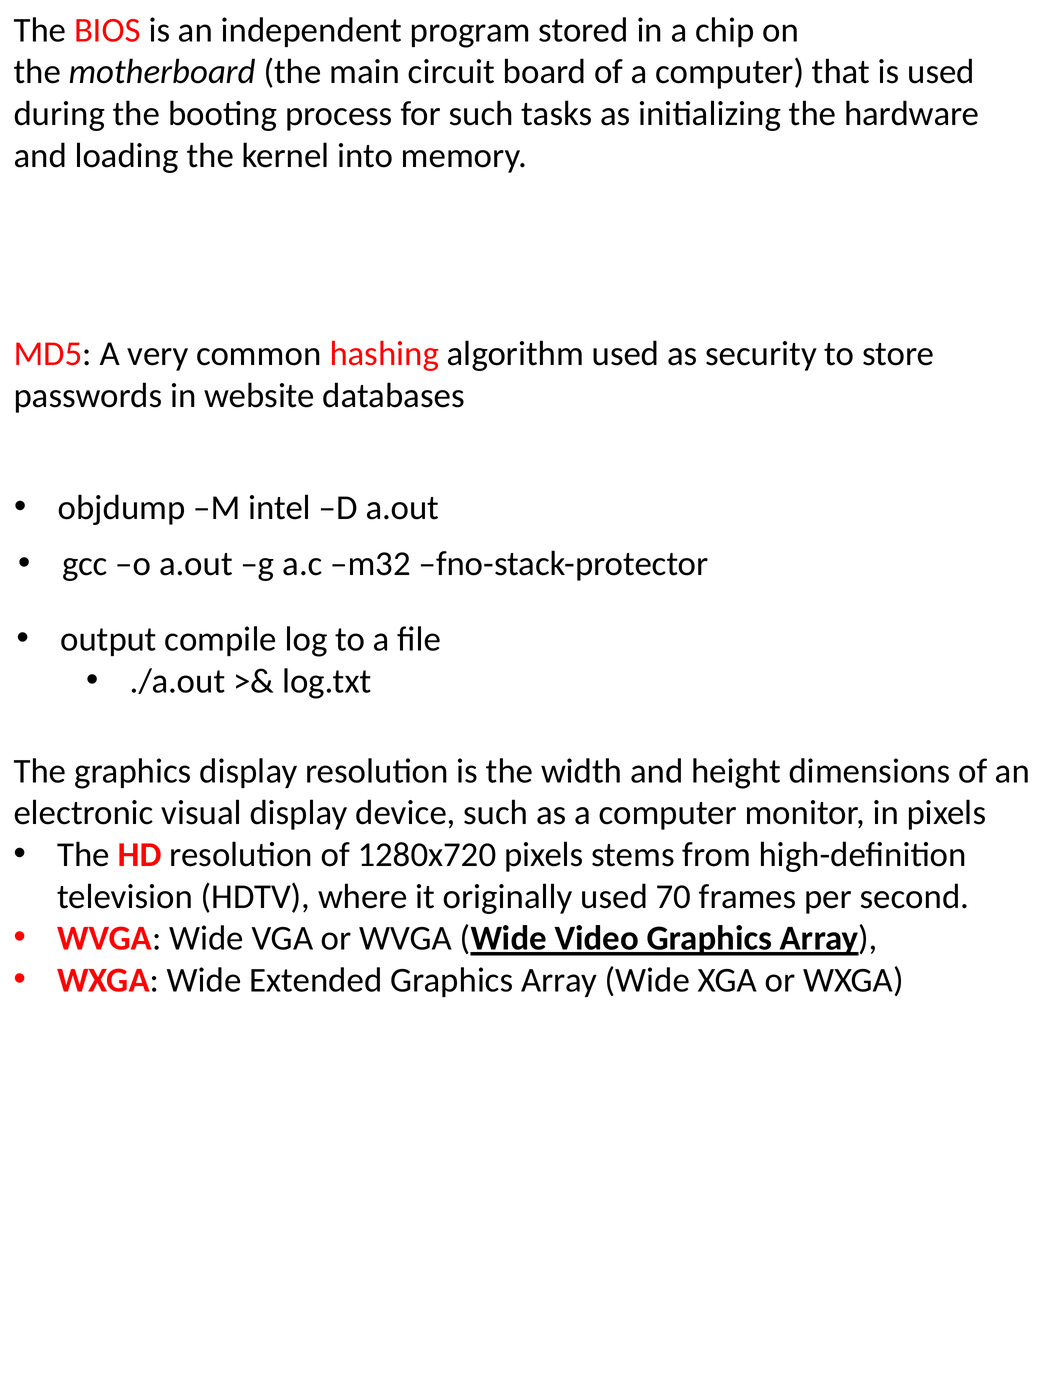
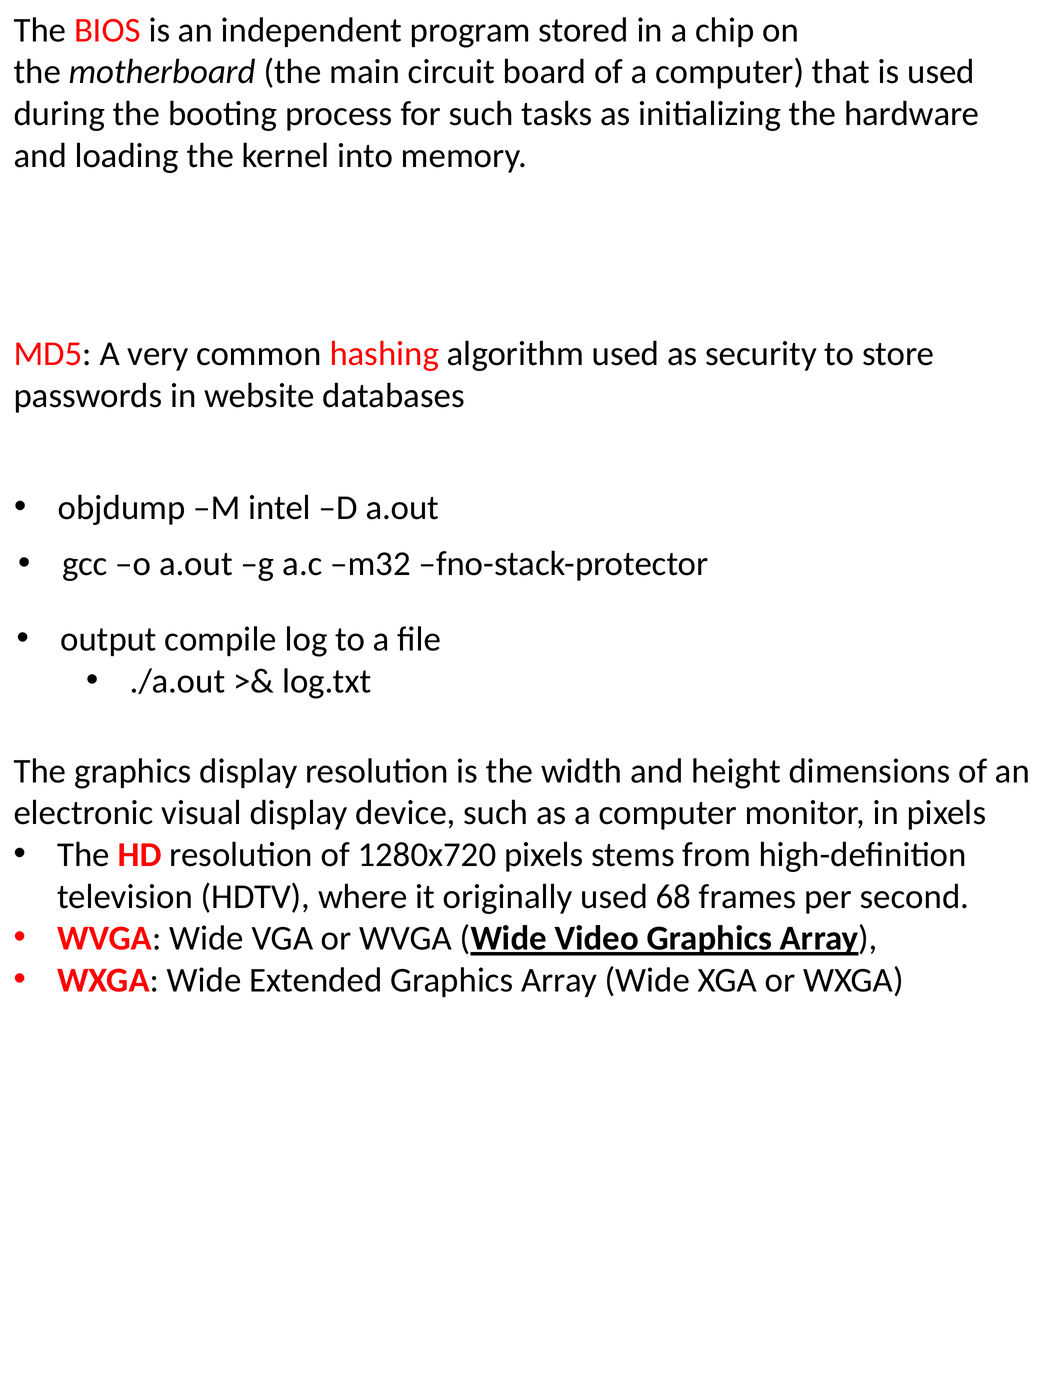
70: 70 -> 68 (673, 897)
